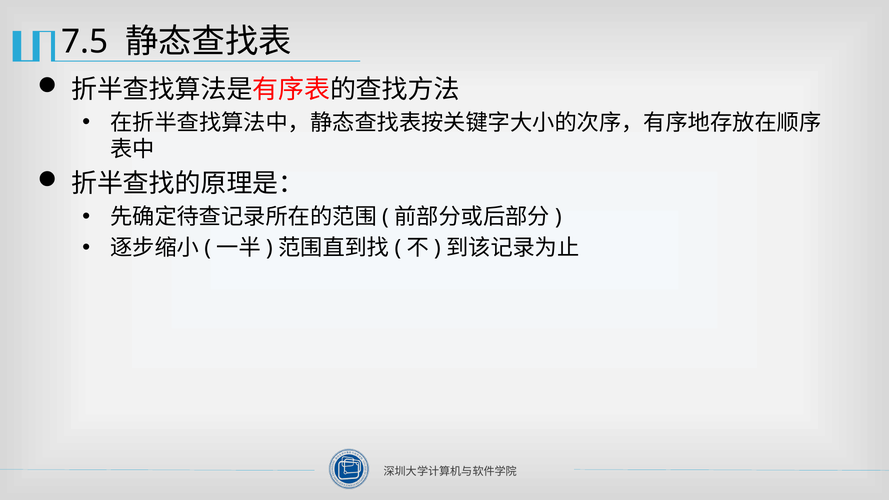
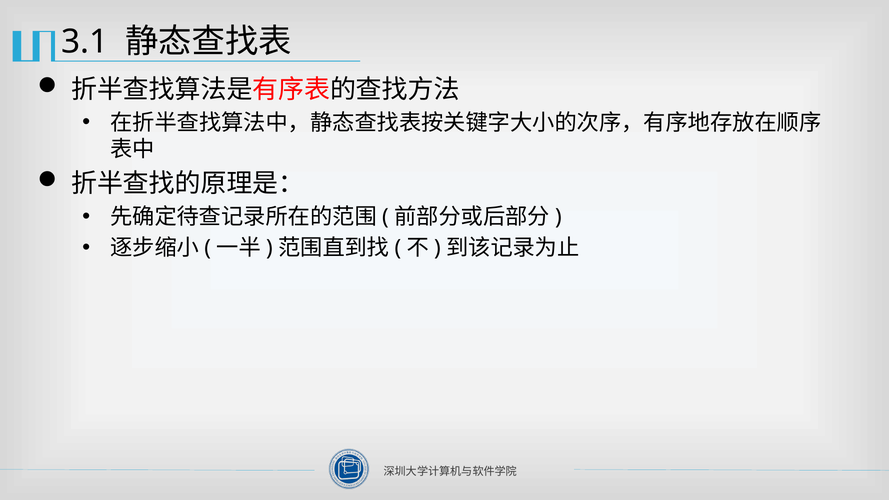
7.5: 7.5 -> 3.1 (85, 42)
